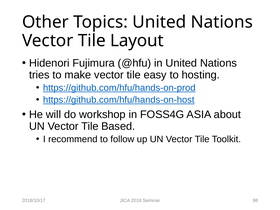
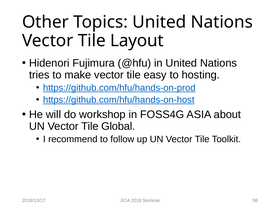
Based: Based -> Global (118, 126)
